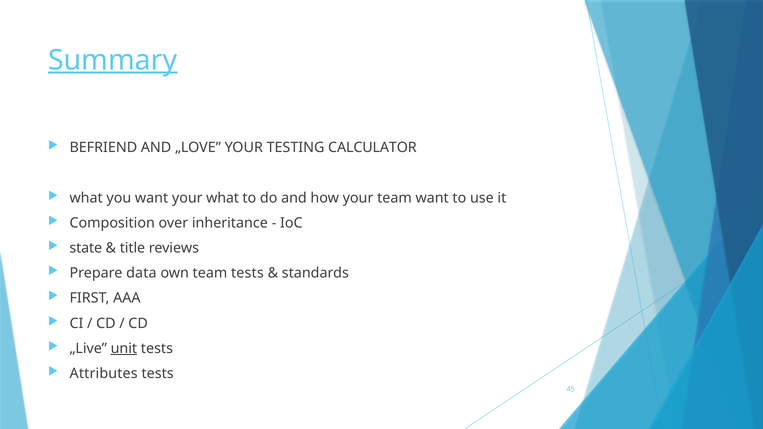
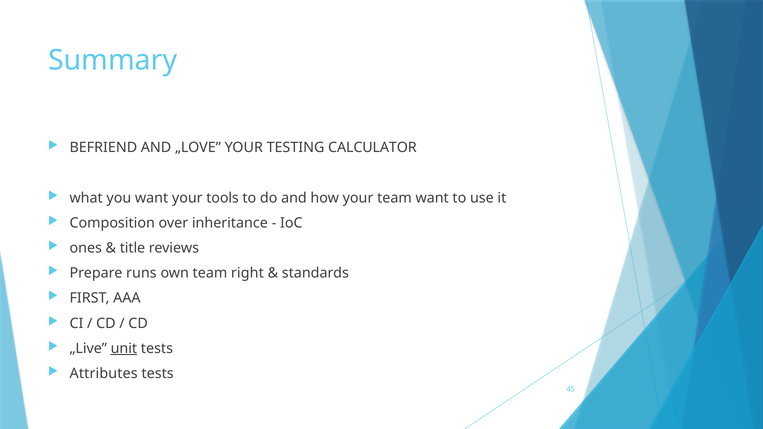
Summary underline: present -> none (113, 60)
your what: what -> tools (223, 198)
state: state -> ones (86, 248)
data: data -> runs (141, 273)
team tests: tests -> right (247, 273)
